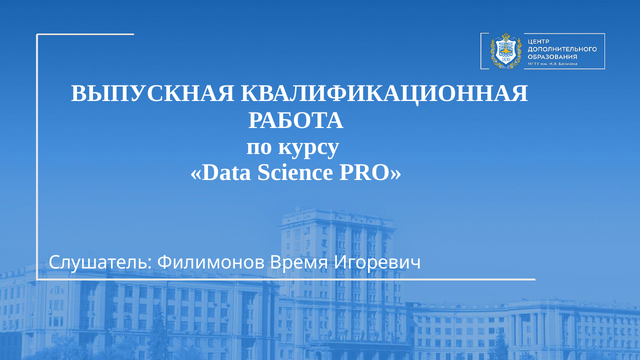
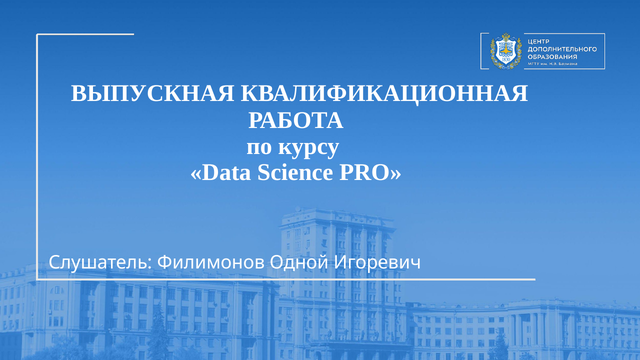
Время: Время -> Одной (299, 263)
